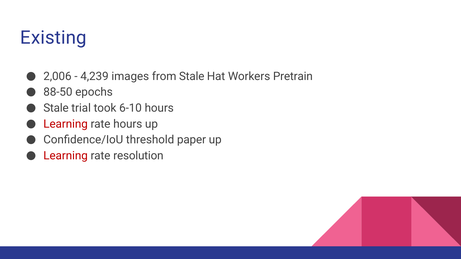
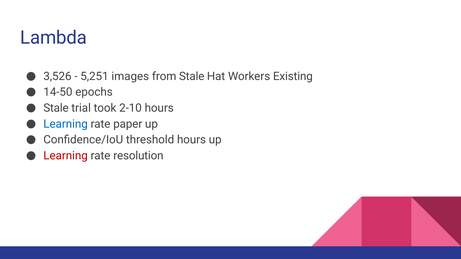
Existing: Existing -> Lambda (54, 38)
2,006: 2,006 -> 3,526 (57, 76)
4,239: 4,239 -> 5,251 (94, 76)
Pretrain: Pretrain -> Existing (293, 76)
88-50: 88-50 -> 14-50 (58, 92)
6-10: 6-10 -> 2-10 (131, 108)
Learning colour: red -> blue (66, 124)
rate hours: hours -> paper (128, 124)
threshold paper: paper -> hours (192, 140)
